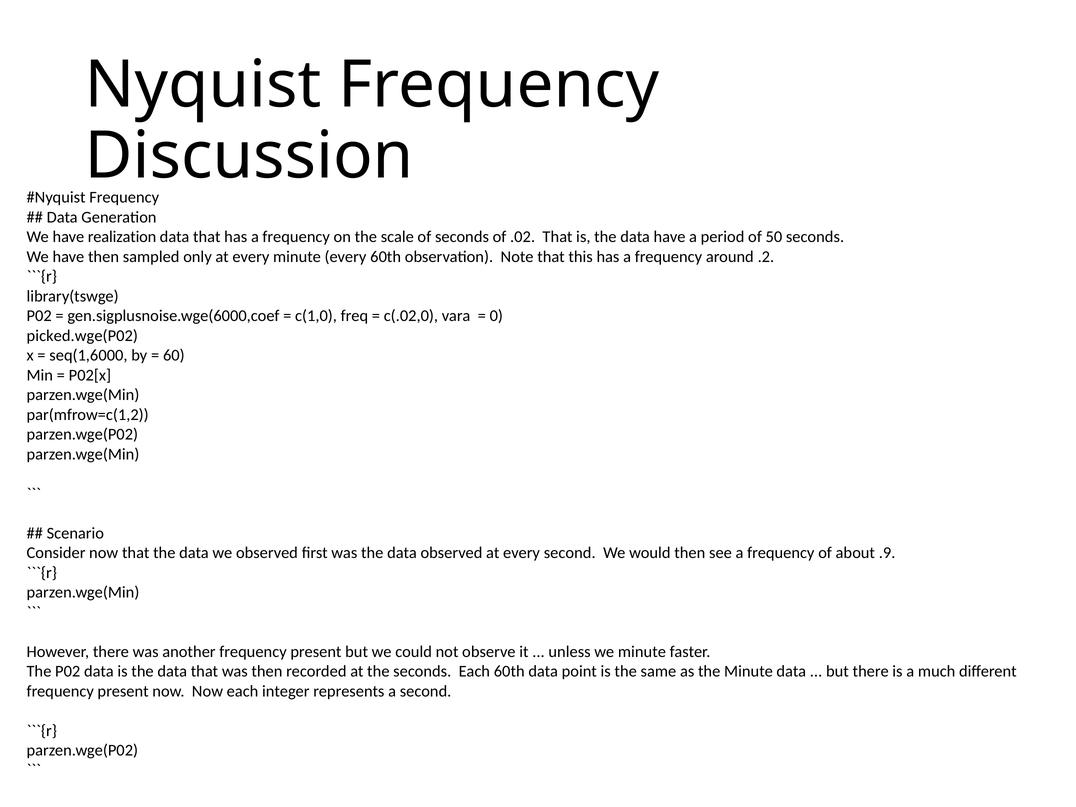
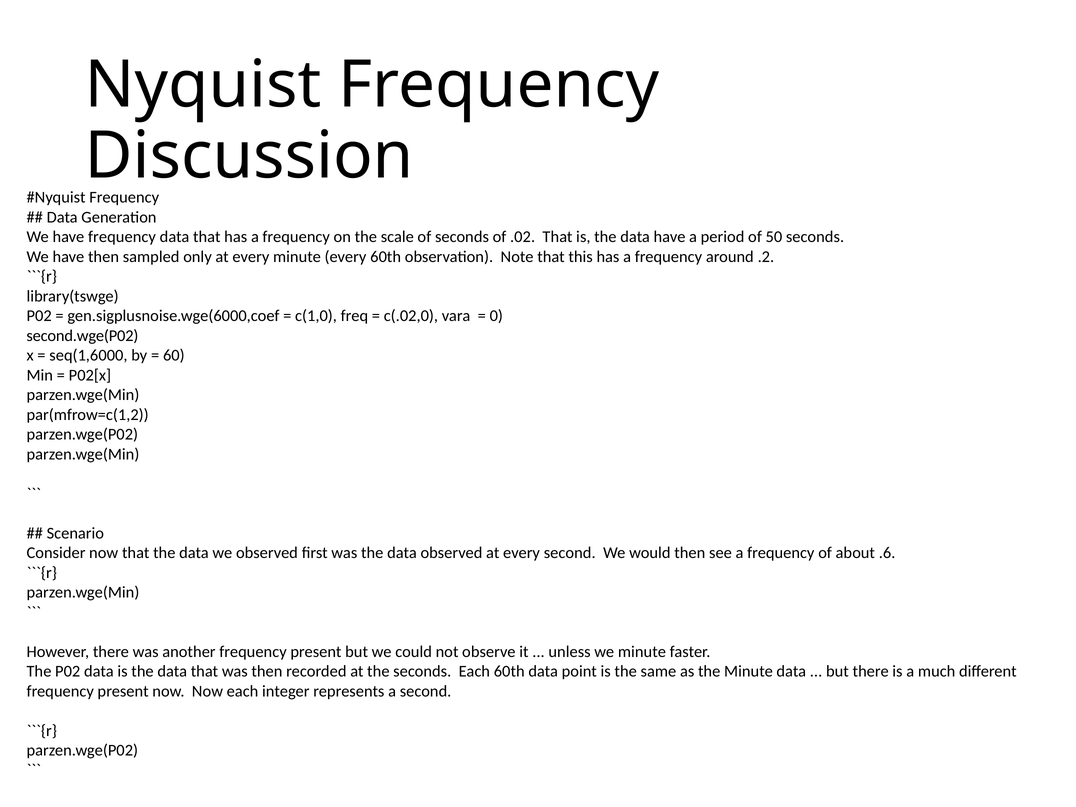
have realization: realization -> frequency (122, 237)
picked.wge(P02: picked.wge(P02 -> second.wge(P02 (82, 336)
.9: .9 -> .6 (887, 553)
